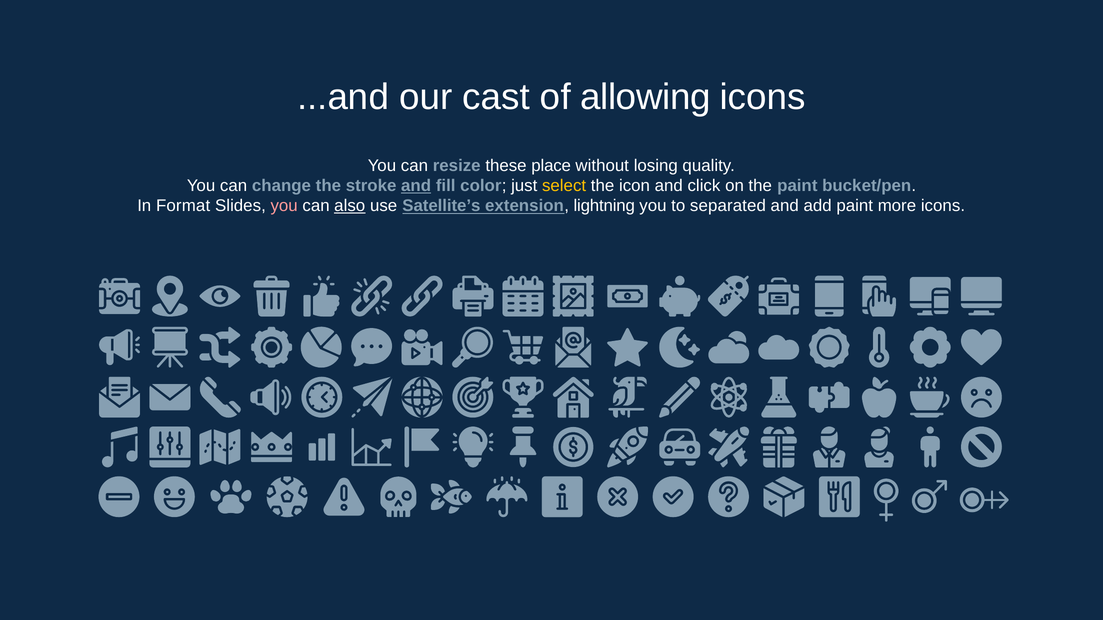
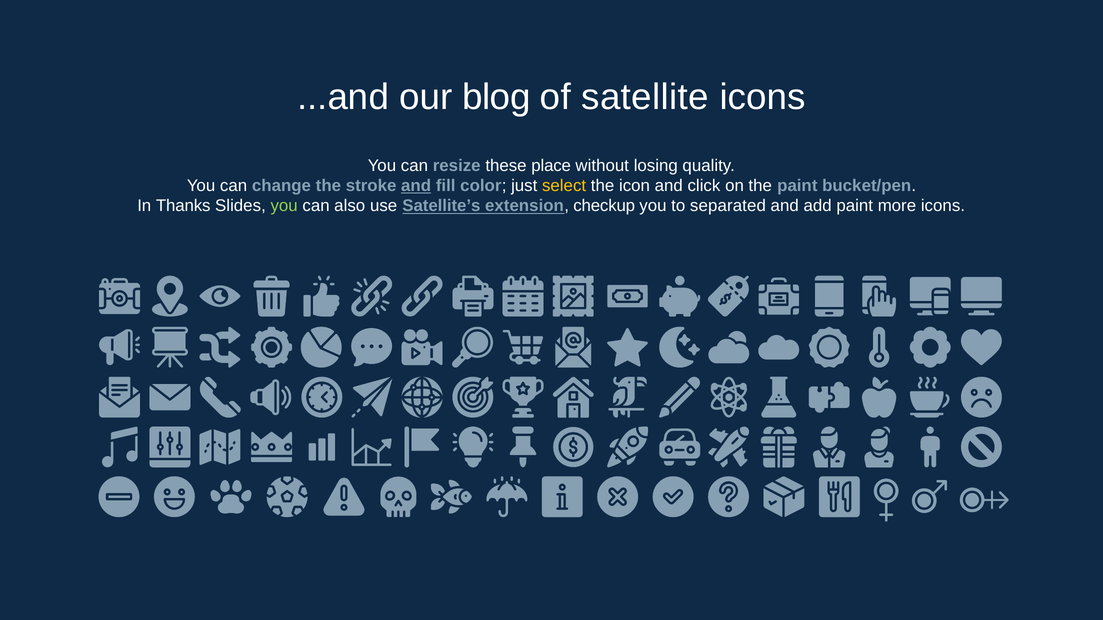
cast: cast -> blog (496, 97)
allowing: allowing -> satellite (645, 97)
Format: Format -> Thanks (183, 206)
you colour: pink -> light green (284, 206)
also underline: present -> none (350, 206)
lightning: lightning -> checkup (604, 206)
